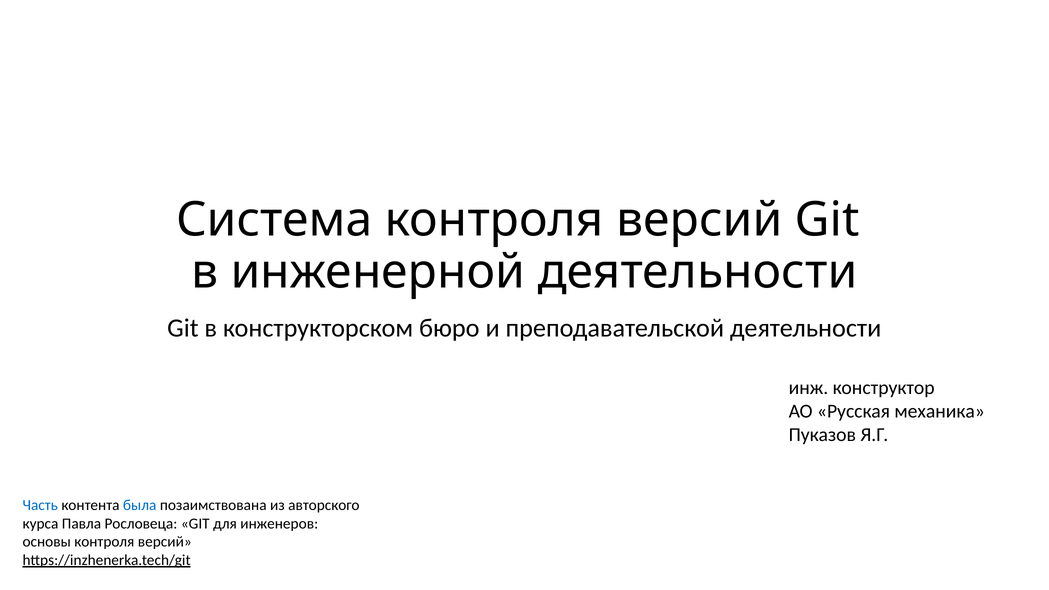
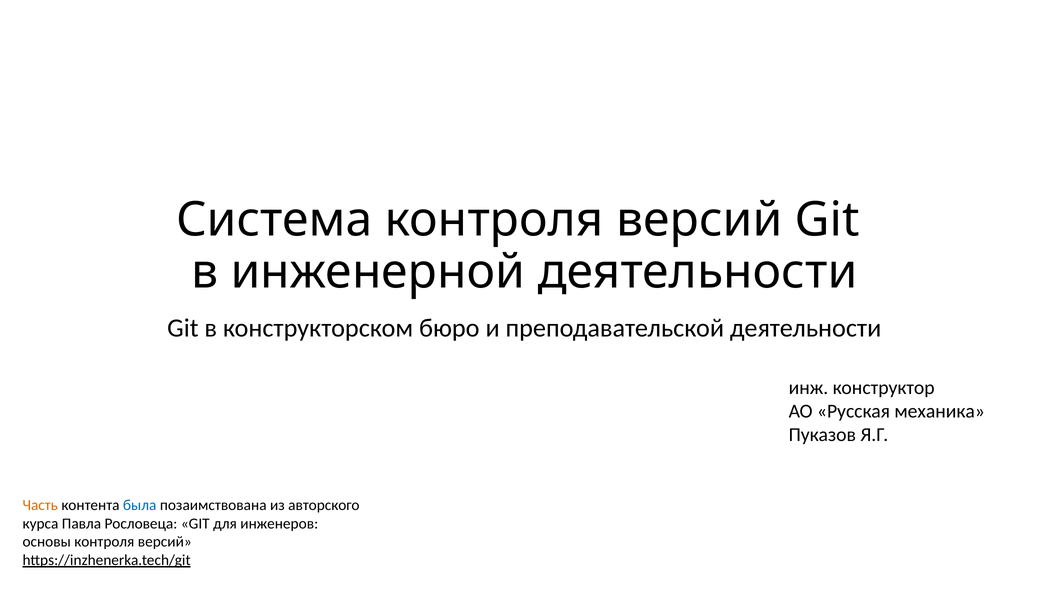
Часть colour: blue -> orange (40, 505)
